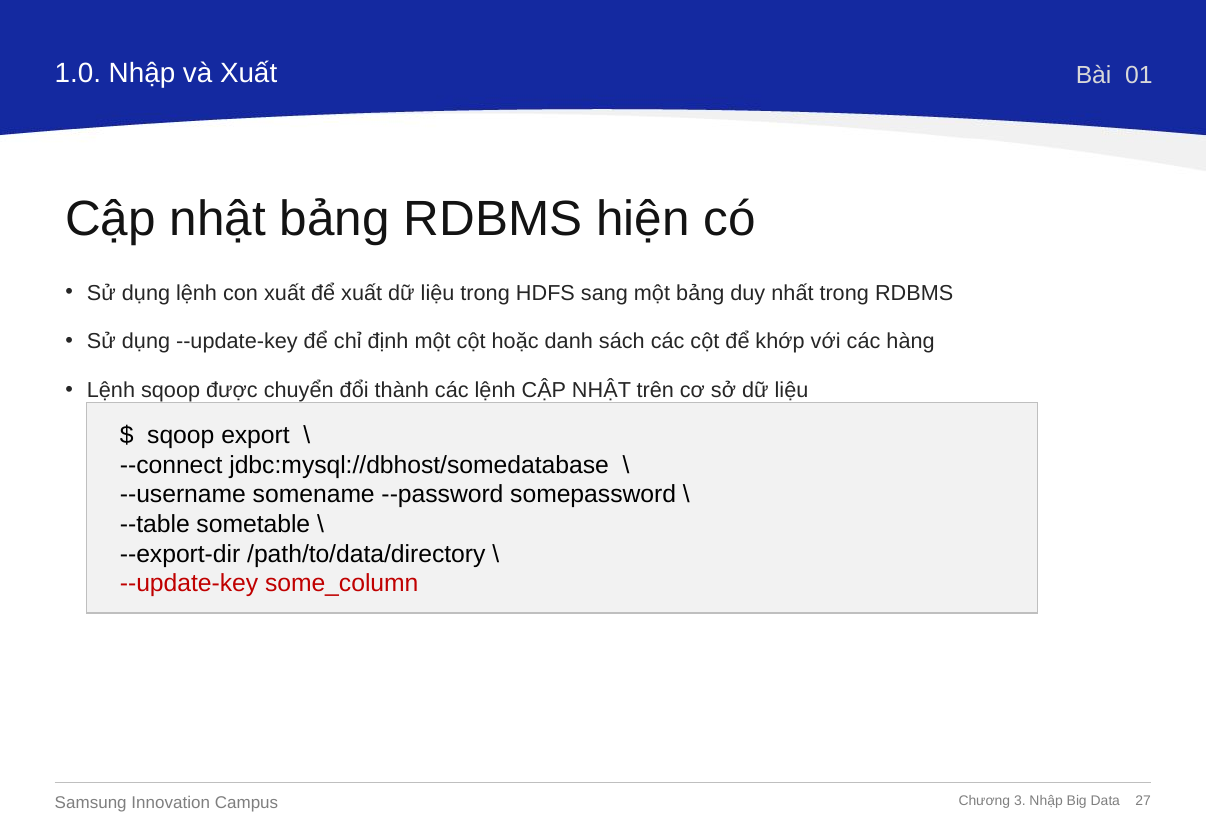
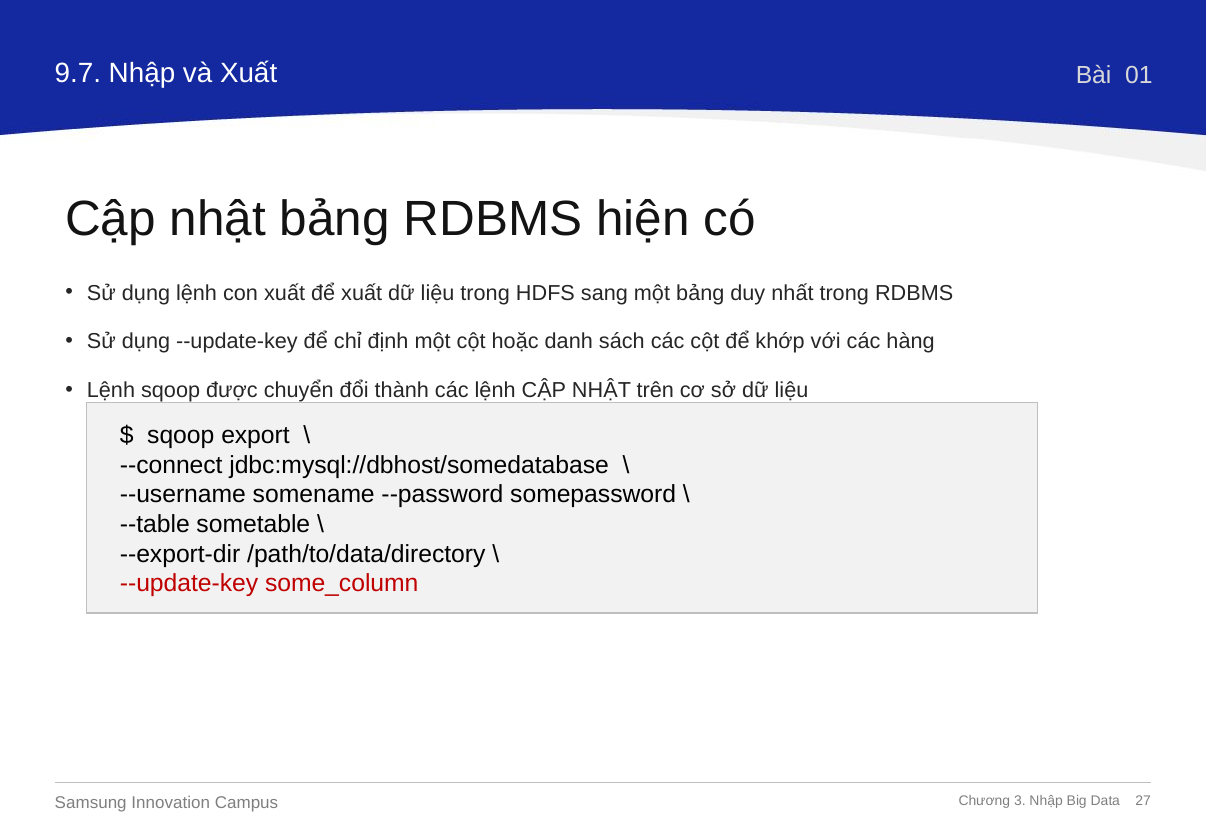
1.0: 1.0 -> 9.7 (78, 73)
